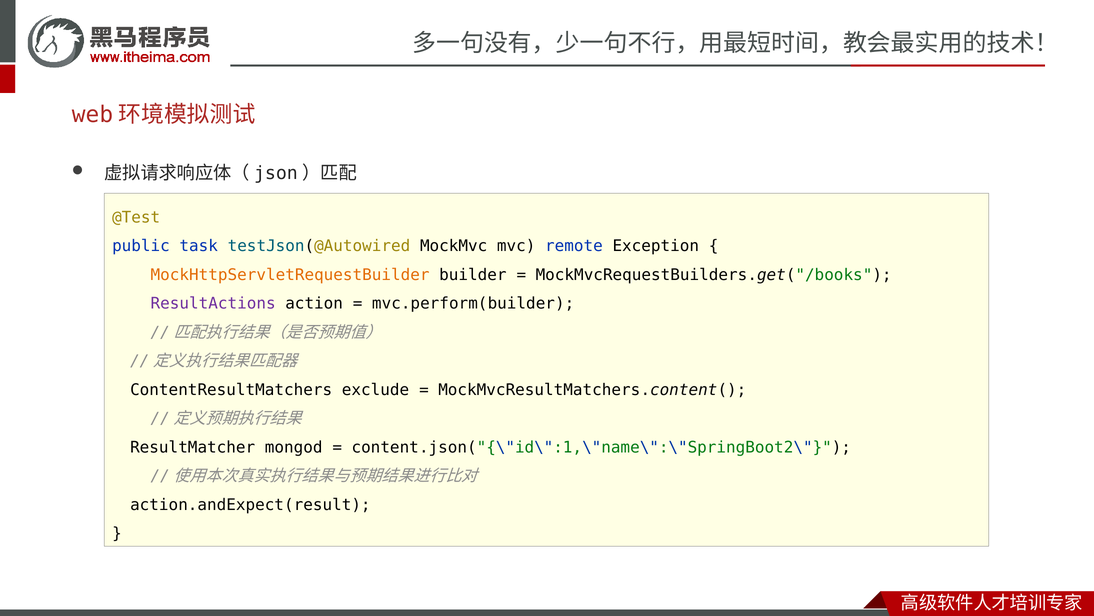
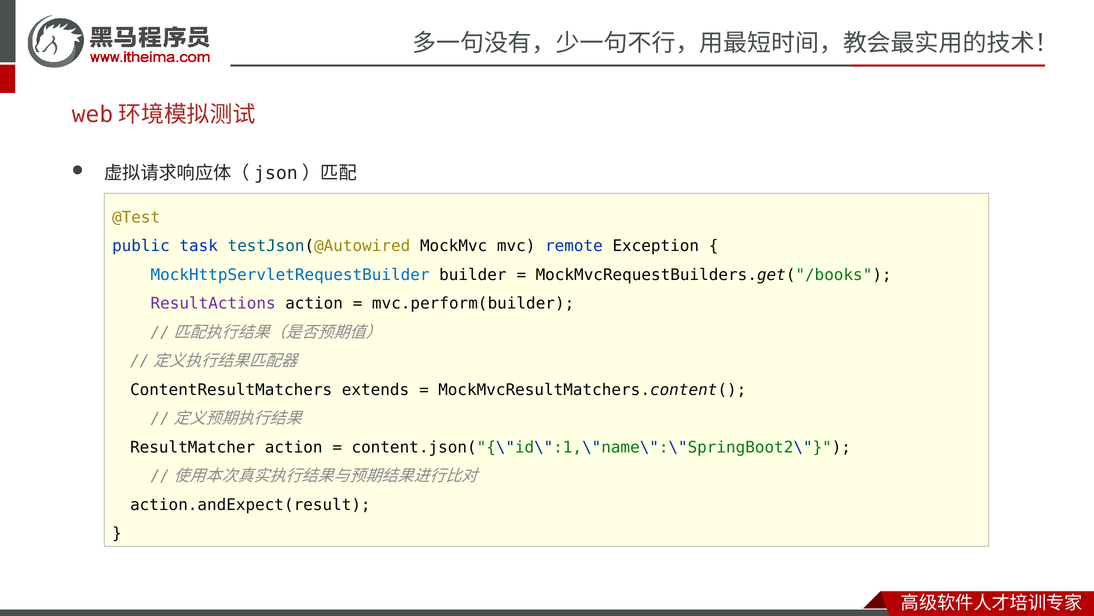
MockHttpServletRequestBuilder colour: orange -> blue (290, 275)
exclude: exclude -> extends (375, 389)
ResultMatcher mongod: mongod -> action (294, 447)
